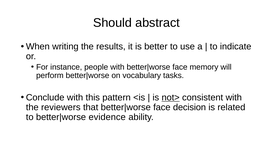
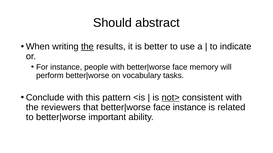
the underline: none -> present (87, 47)
face decision: decision -> instance (189, 108)
evidence: evidence -> important (107, 118)
